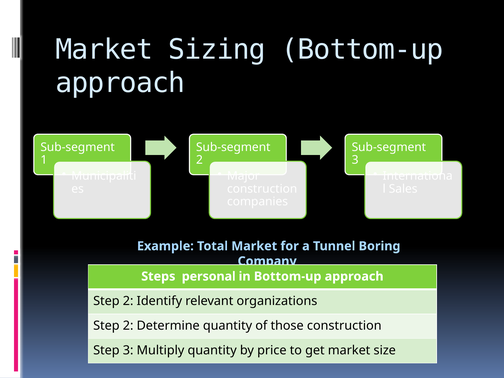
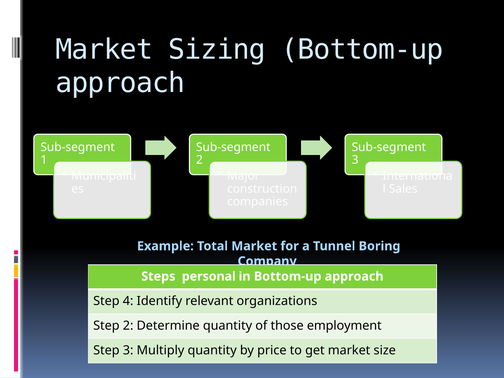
2: 2 -> 4 (128, 301)
those construction: construction -> employment (344, 326)
